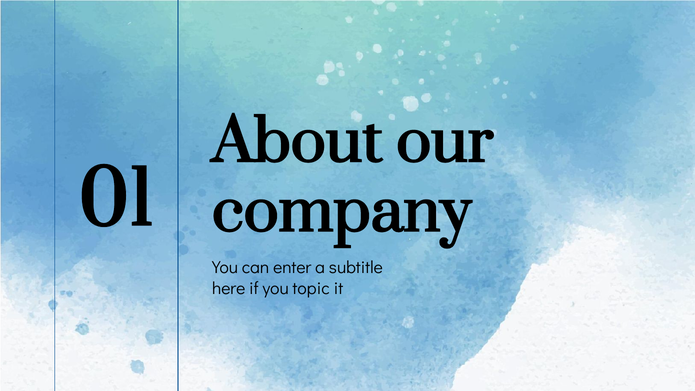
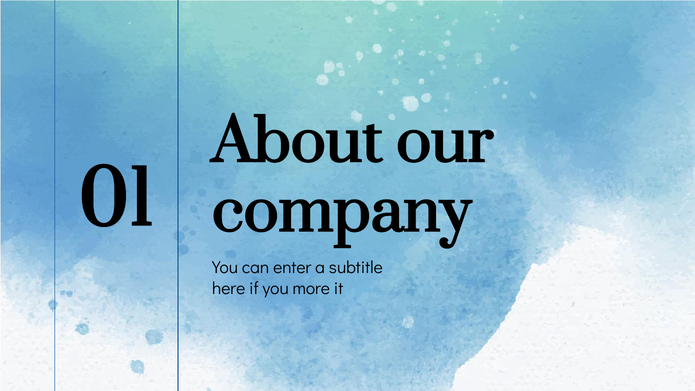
topic: topic -> more (311, 288)
